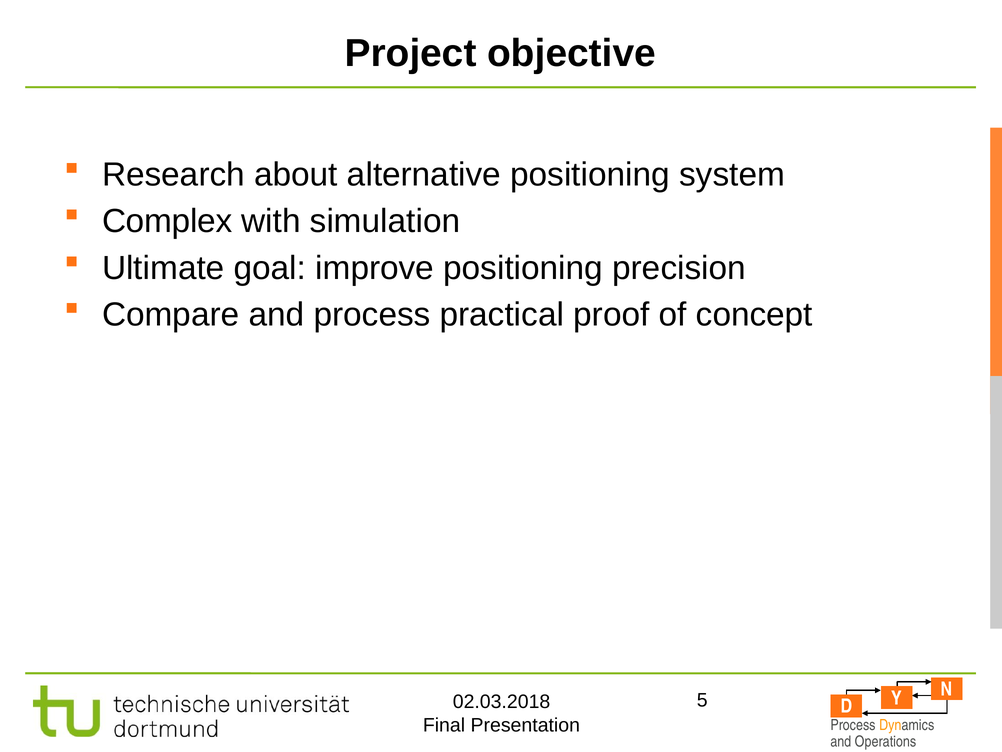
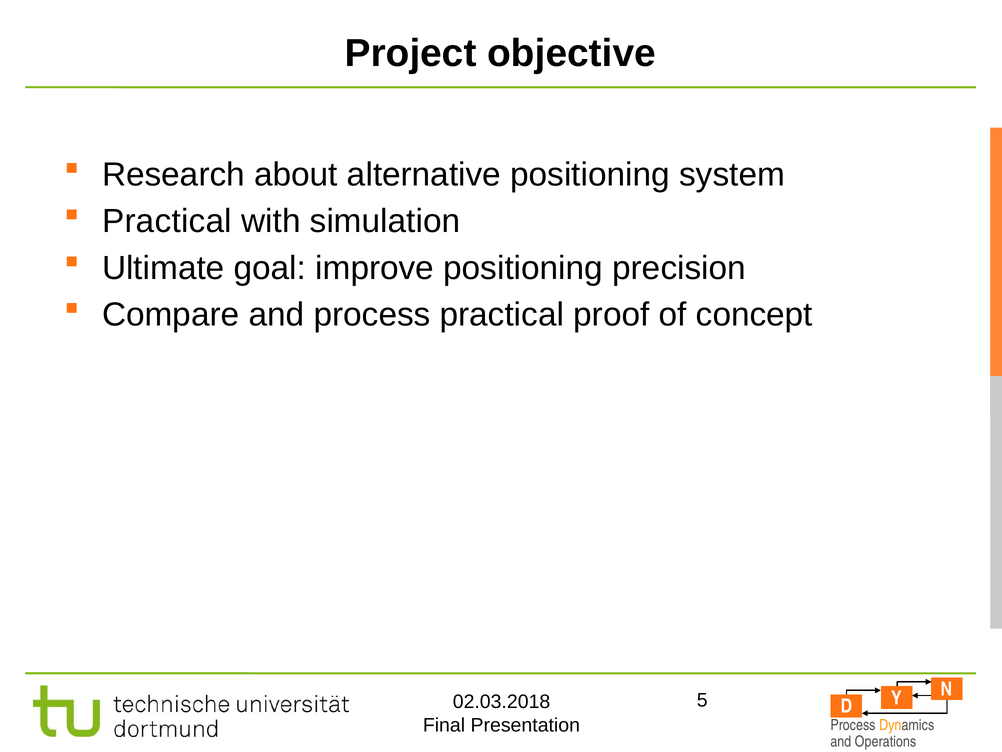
Complex: Complex -> Practical (167, 221)
